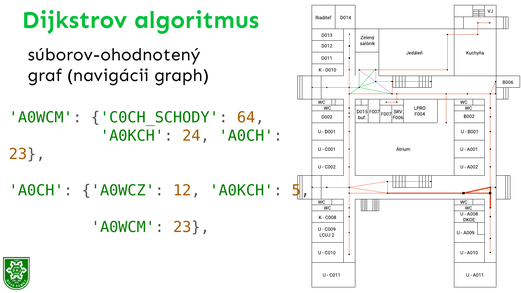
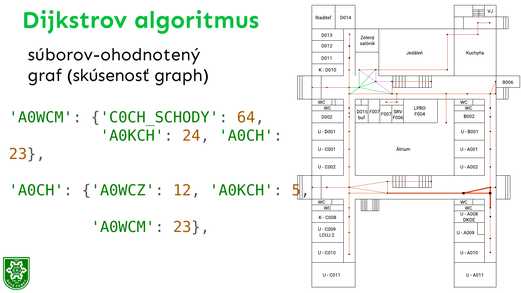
navigácii: navigácii -> skúsenosť (108, 76)
